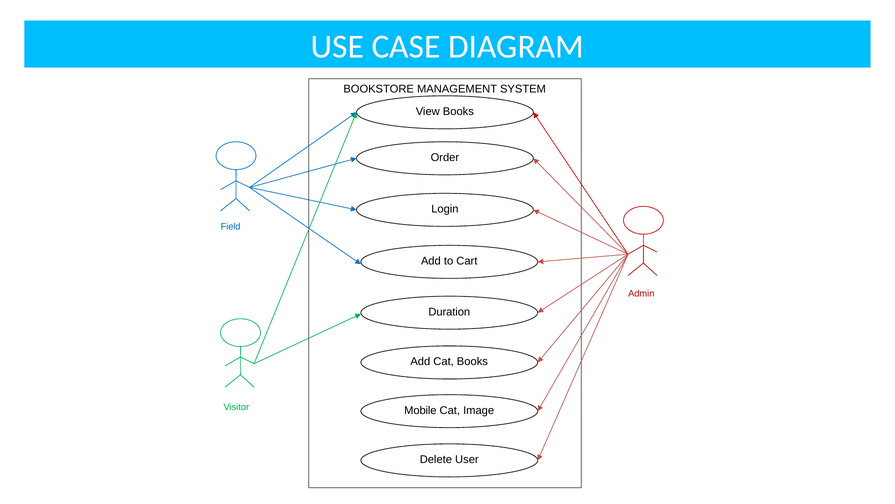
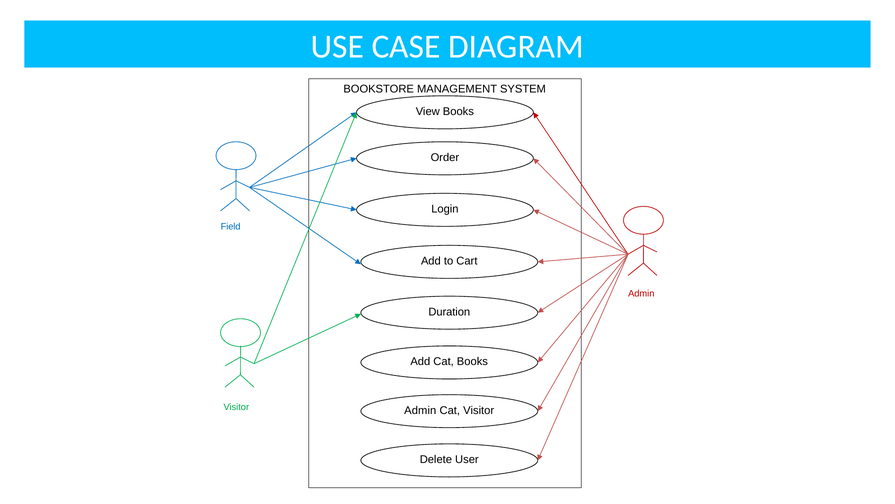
Mobile: Mobile -> Admin (420, 410)
Cat Image: Image -> Visitor (479, 410)
